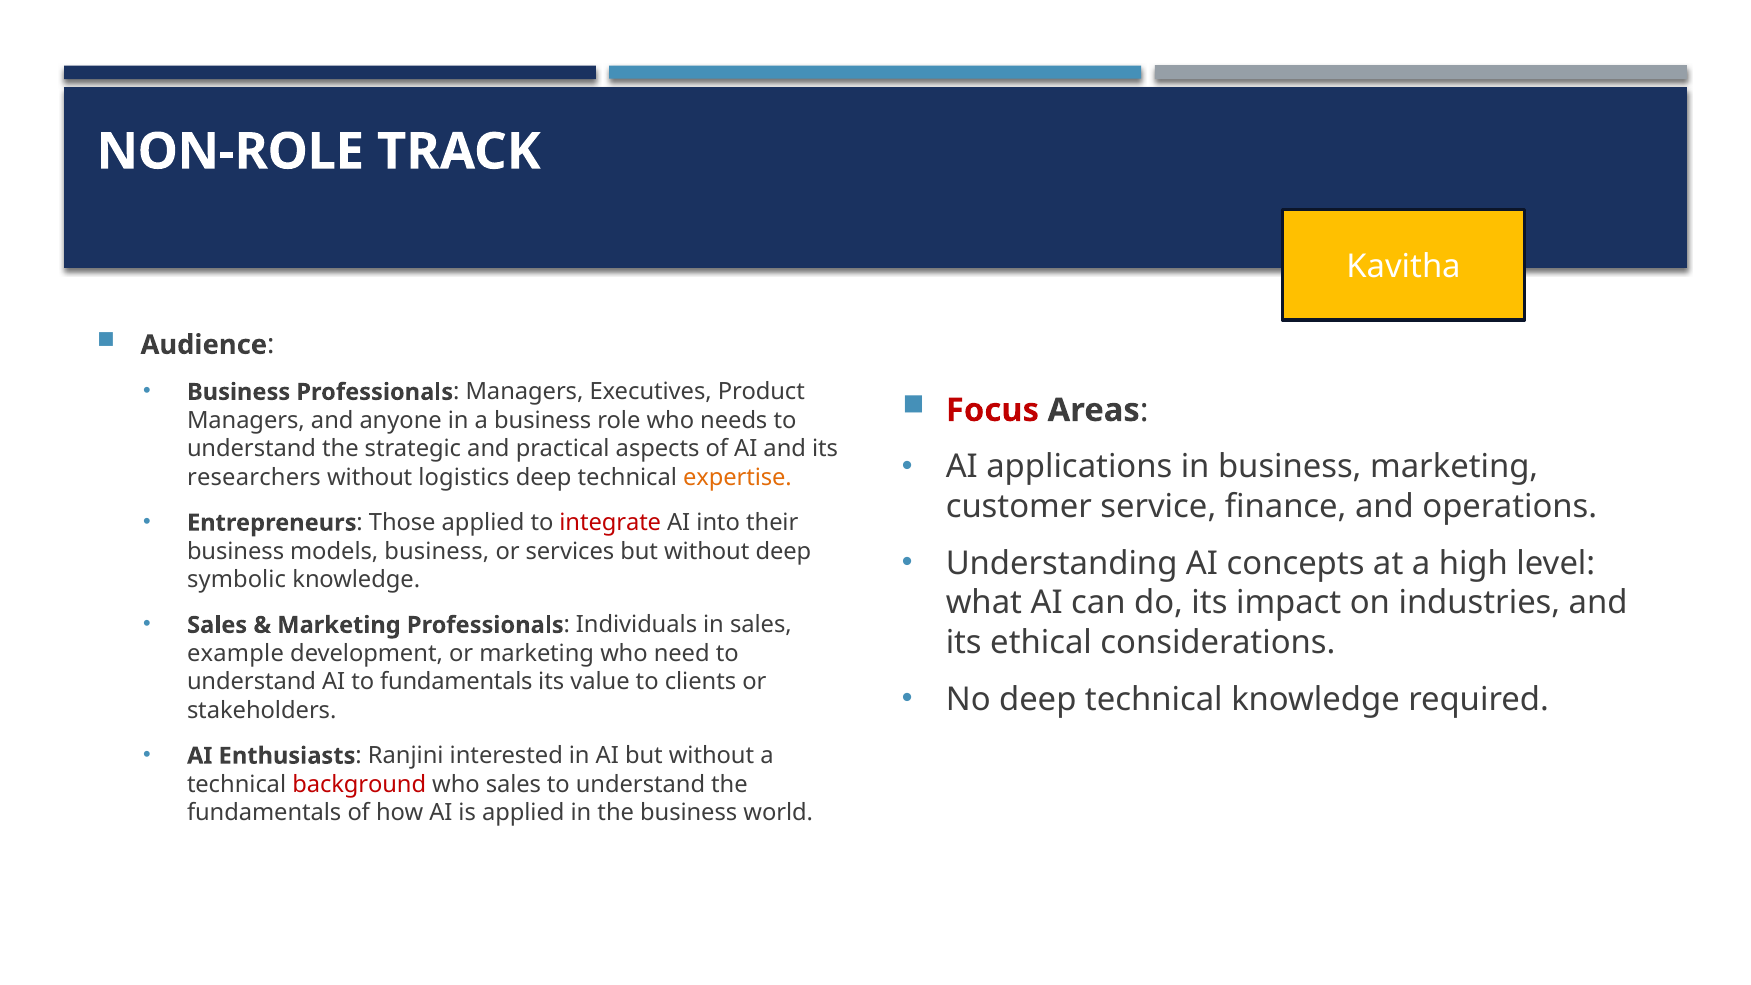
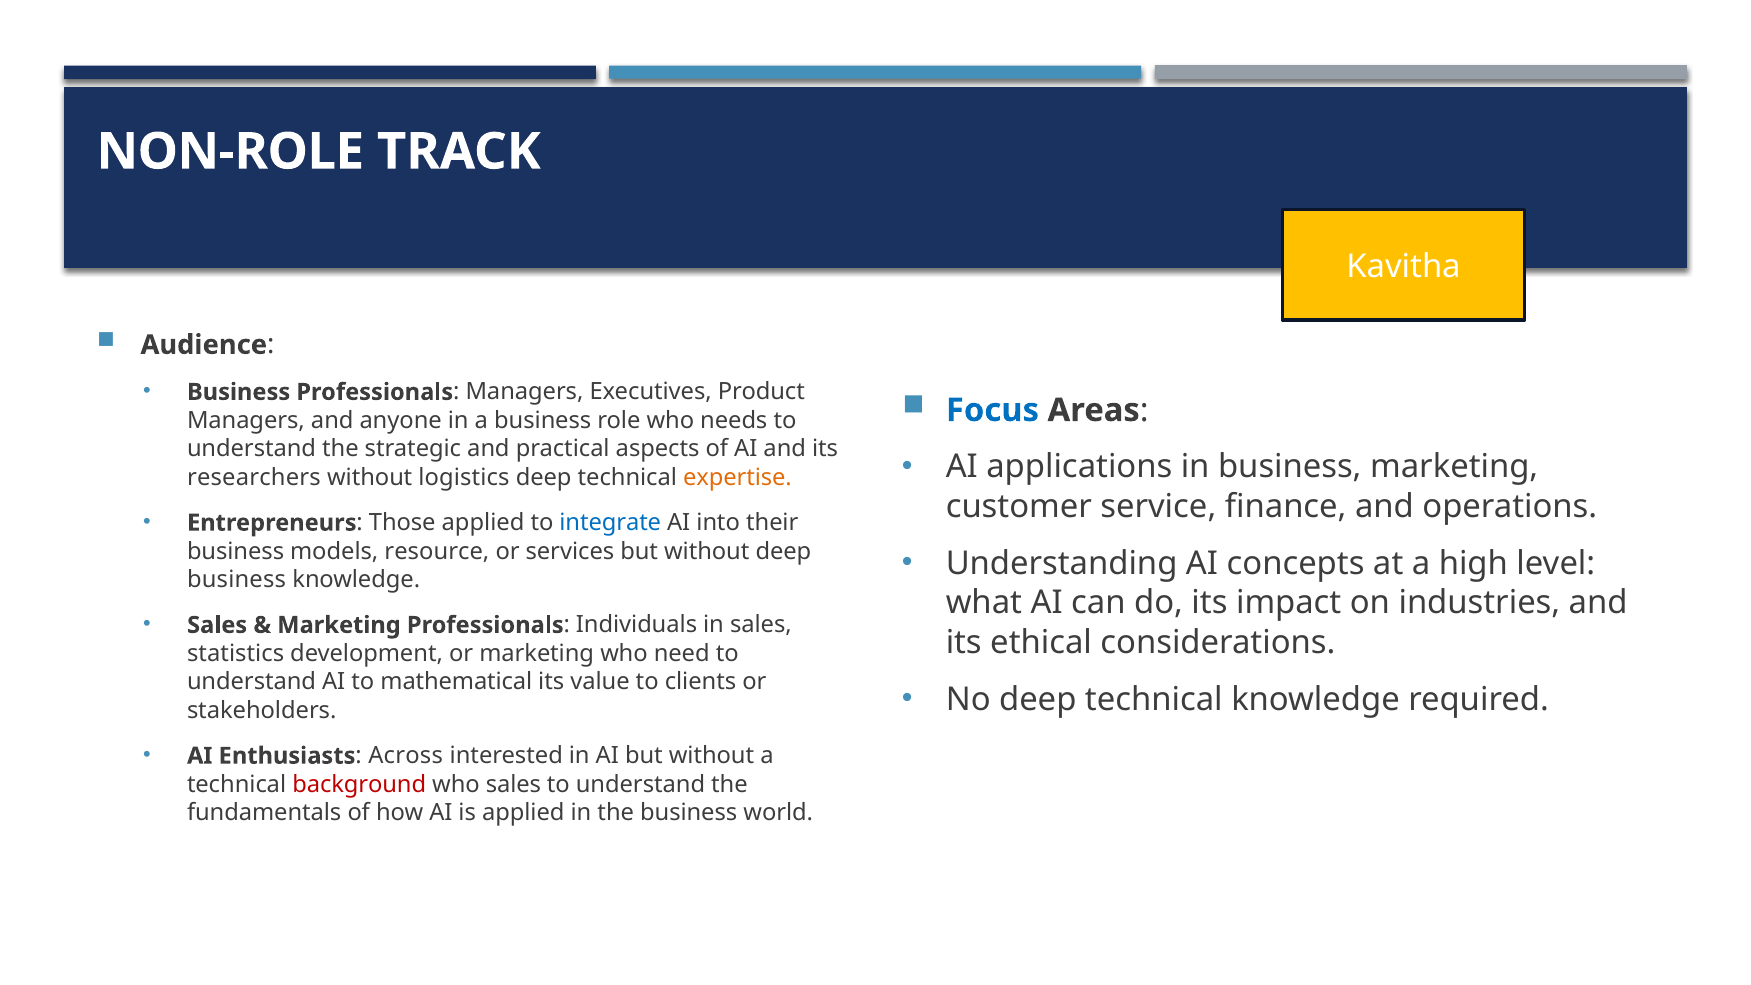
Focus colour: red -> blue (992, 410)
integrate colour: red -> blue (610, 523)
models business: business -> resource (437, 551)
symbolic: symbolic -> business (237, 580)
example: example -> statistics (236, 654)
to fundamentals: fundamentals -> mathematical (456, 682)
Ranjini: Ranjini -> Across (406, 756)
